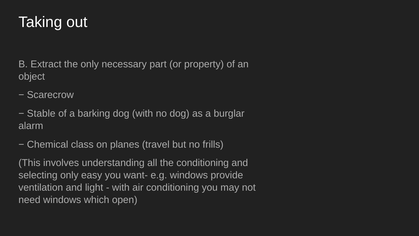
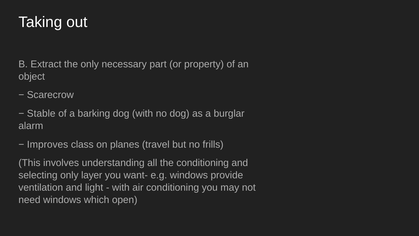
Chemical: Chemical -> Improves (48, 144)
easy: easy -> layer (92, 175)
